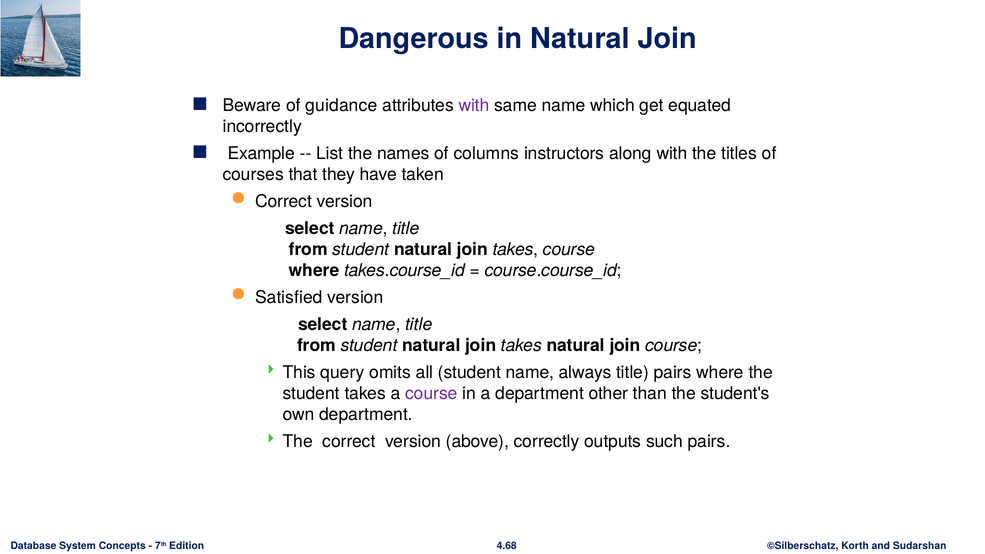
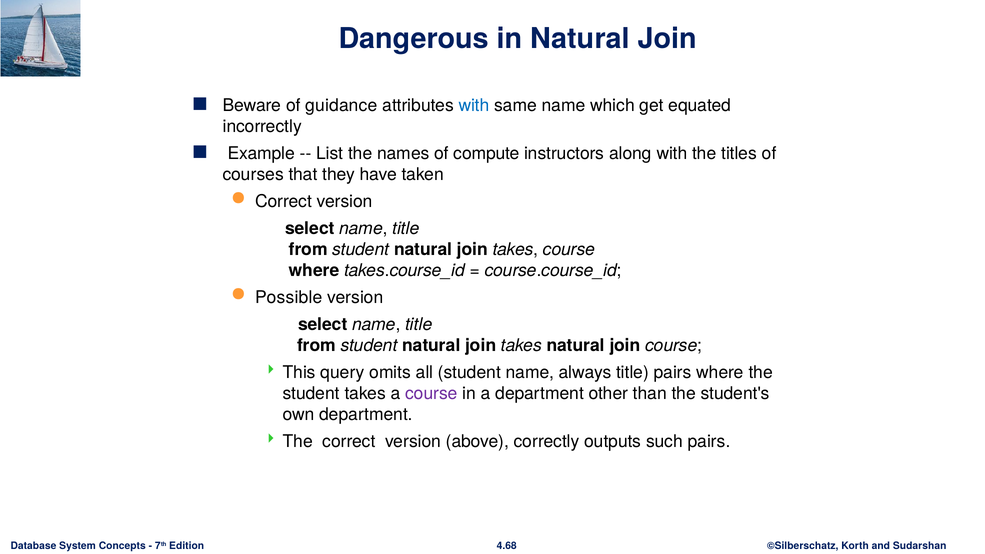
with colour: purple -> blue (474, 106)
columns: columns -> compute (487, 154)
Satisfied: Satisfied -> Possible (289, 298)
